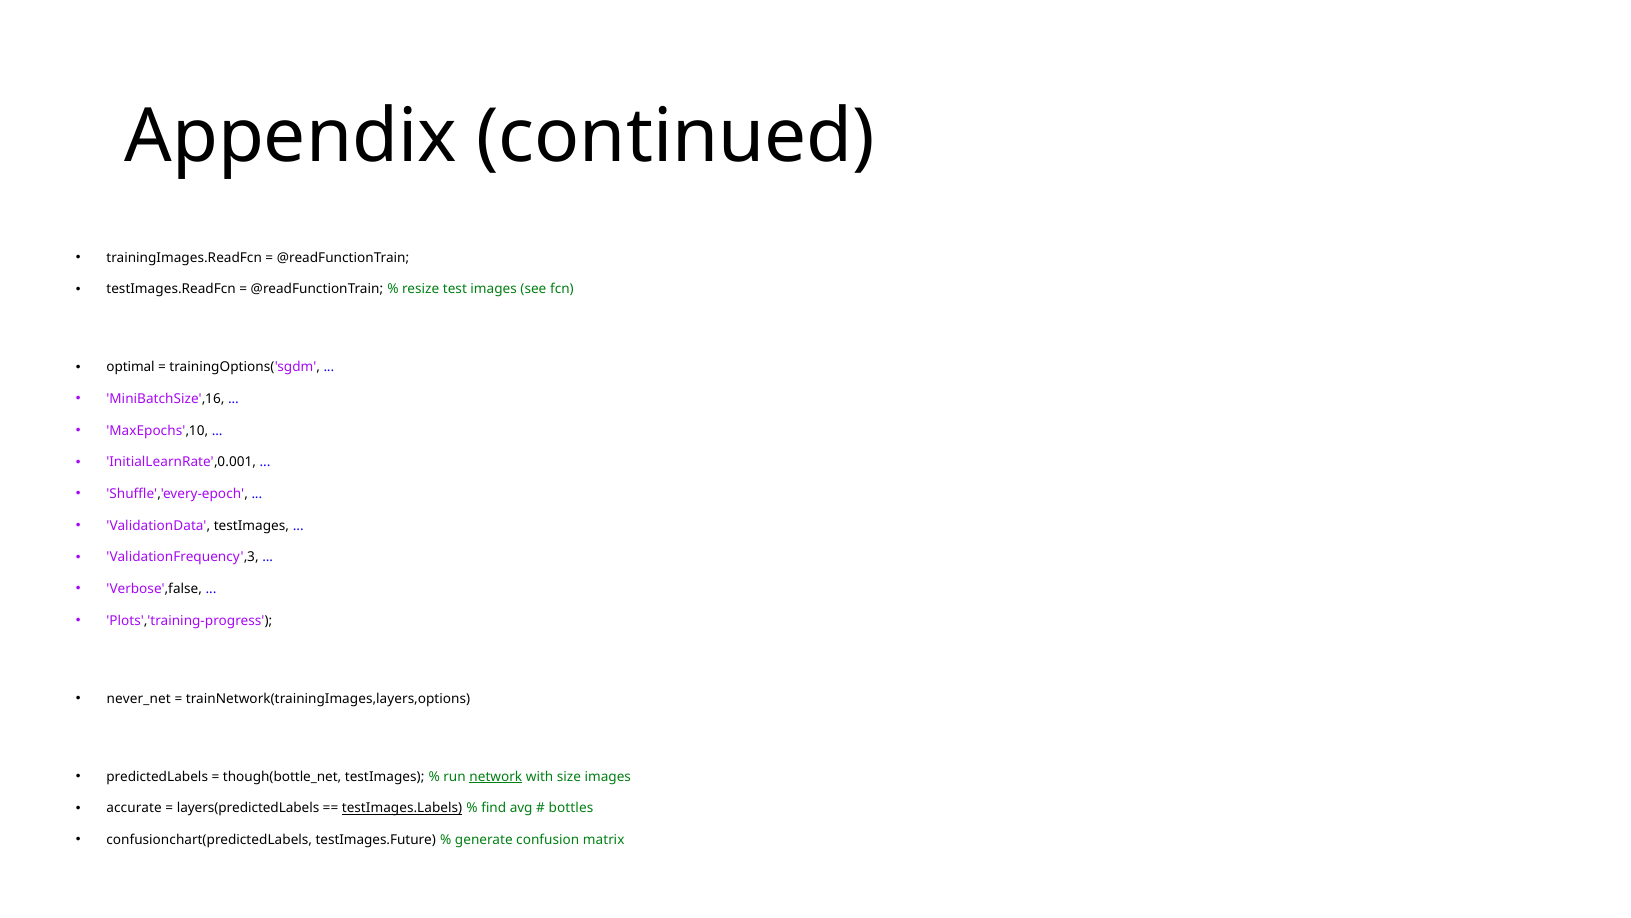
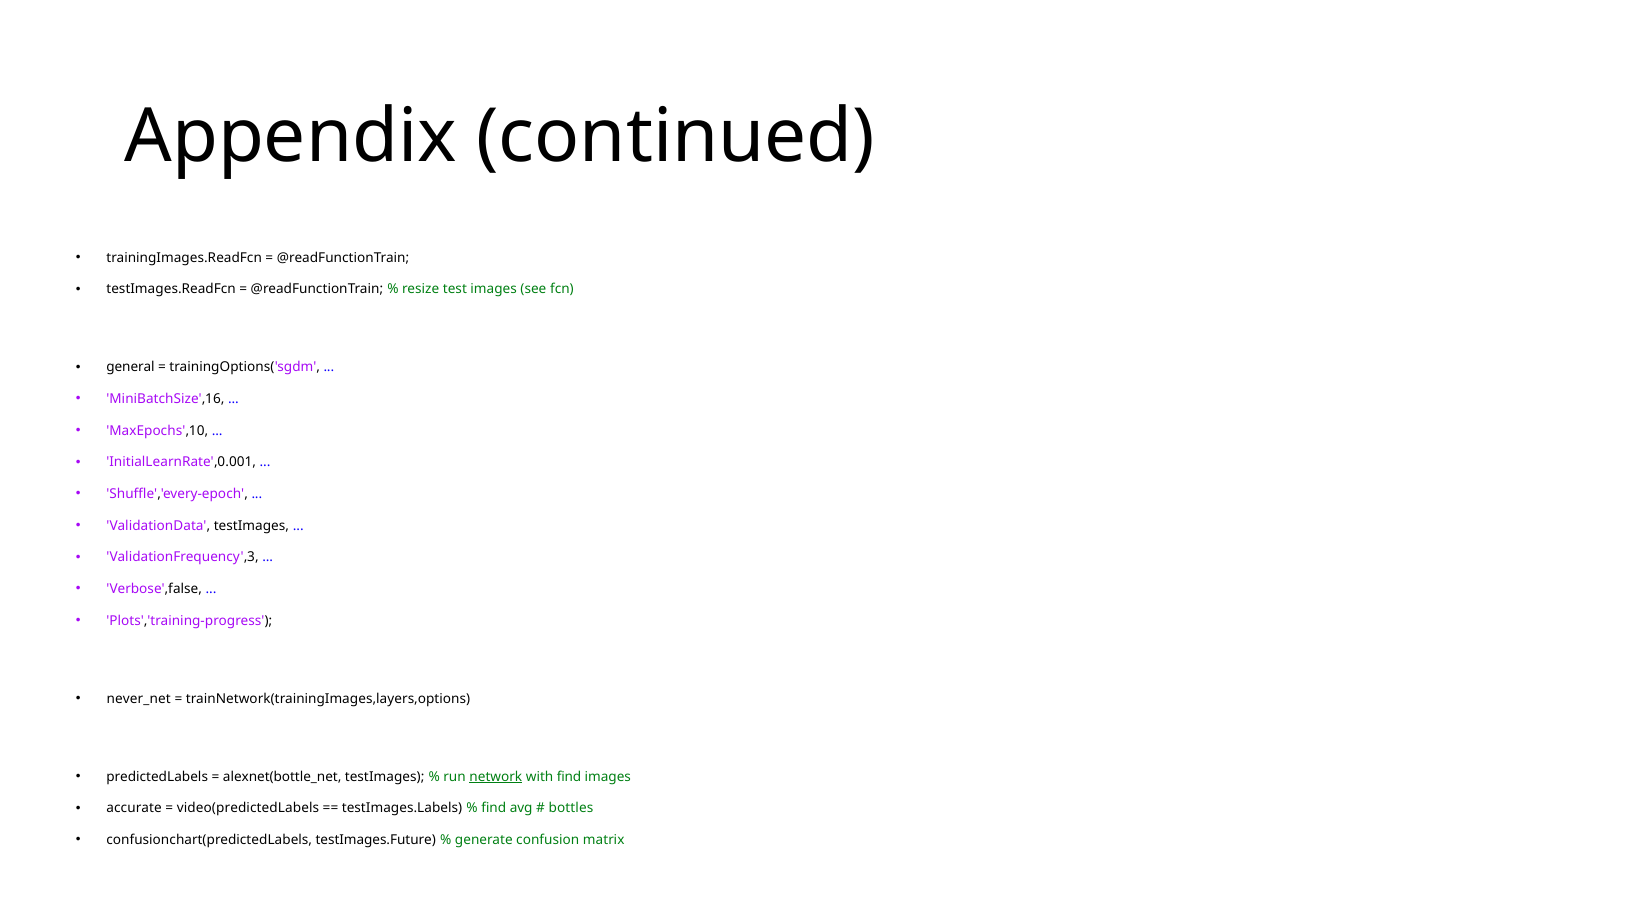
optimal: optimal -> general (131, 367)
though(bottle_net: though(bottle_net -> alexnet(bottle_net (282, 776)
with size: size -> find (569, 776)
layers(predictedLabels: layers(predictedLabels -> video(predictedLabels (248, 808)
testImages.Labels underline: present -> none (402, 808)
